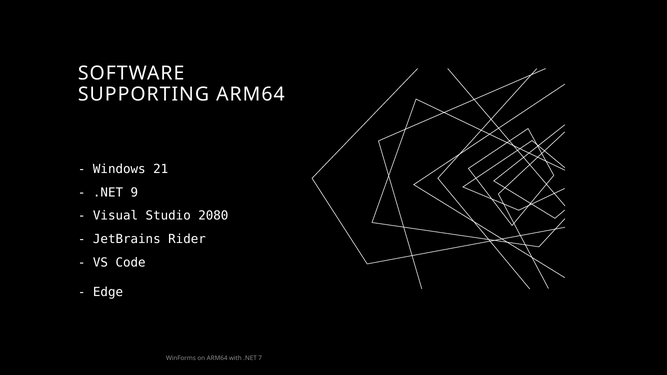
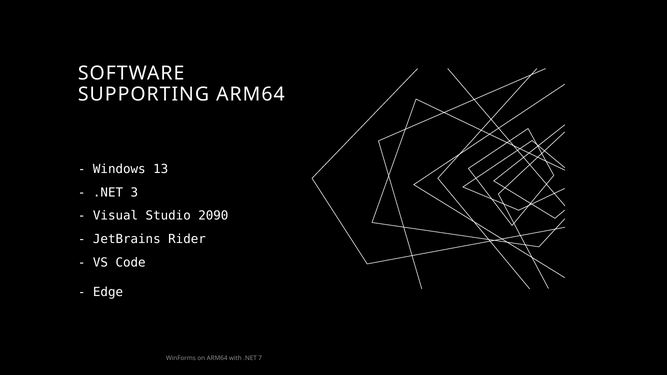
21: 21 -> 13 (161, 169)
9: 9 -> 3 (134, 193)
2080: 2080 -> 2090 (213, 216)
